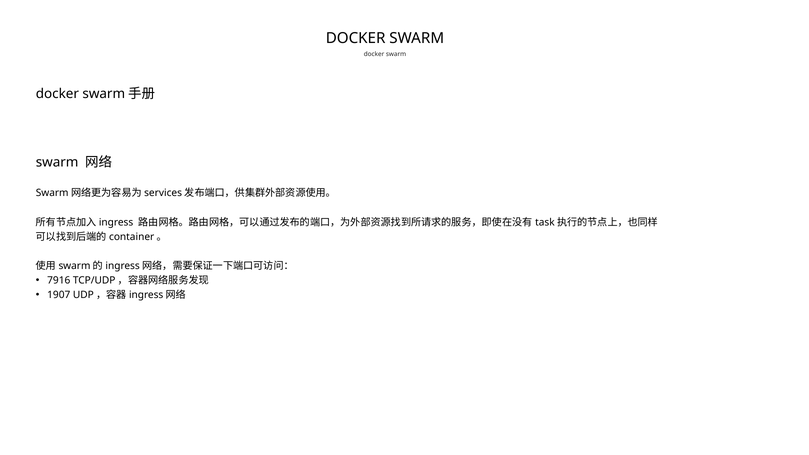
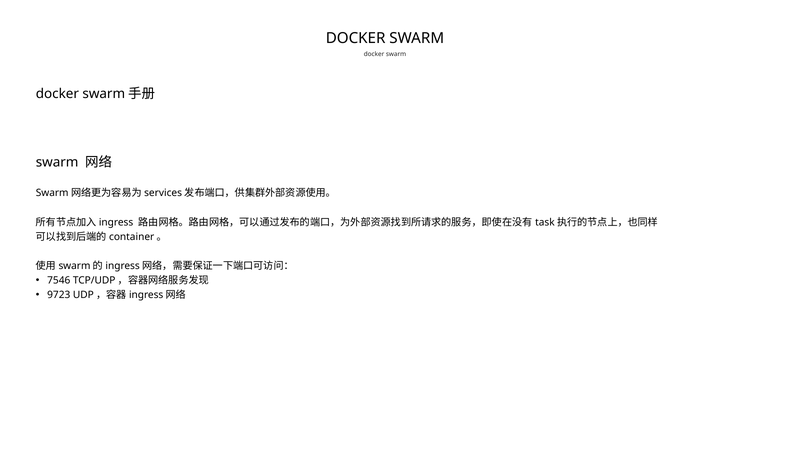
7916: 7916 -> 7546 (59, 280)
1907: 1907 -> 9723 (59, 295)
